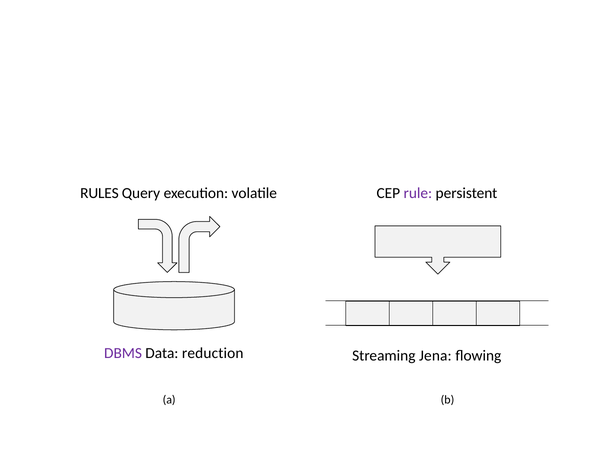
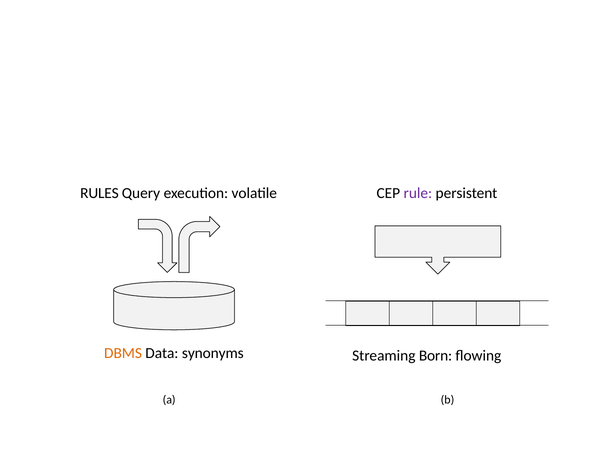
DBMS colour: purple -> orange (123, 353)
reduction: reduction -> synonyms (213, 353)
Jena: Jena -> Born (436, 356)
